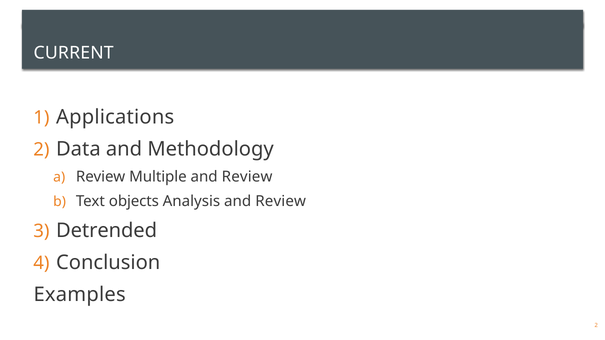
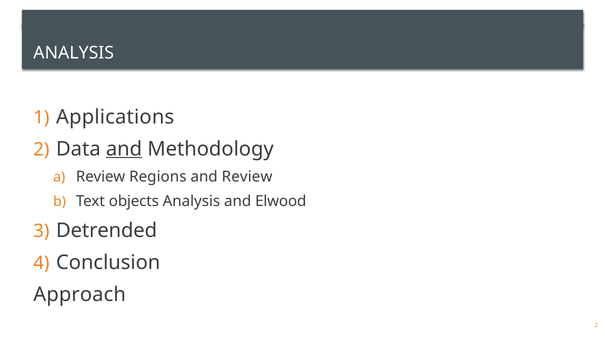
CURRENT: CURRENT -> ANALYSIS (74, 53)
and underline: none -> present (124, 149)
Multiple: Multiple -> Regions (158, 177)
Analysis and Review: Review -> Elwood (281, 202)
Examples: Examples -> Approach (80, 295)
